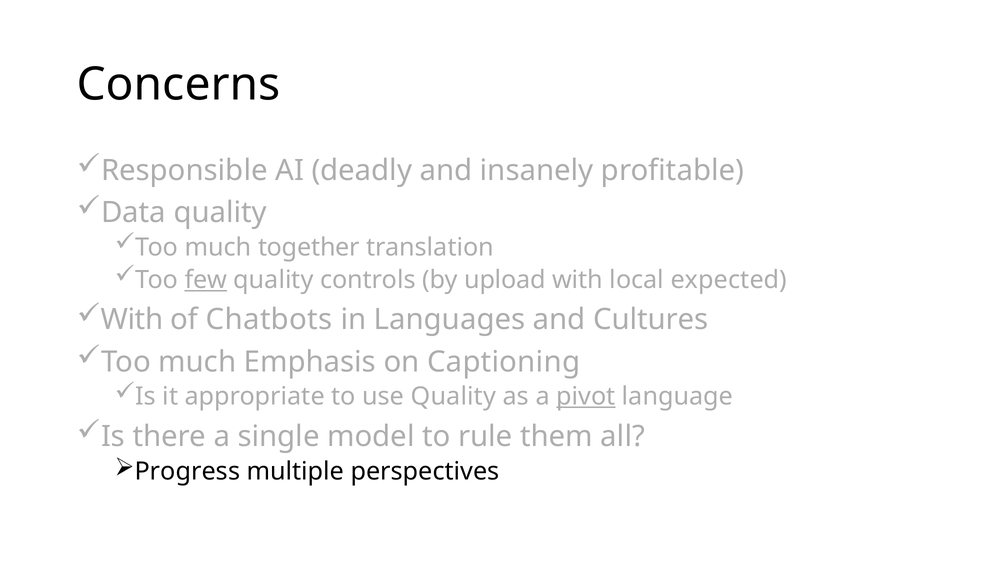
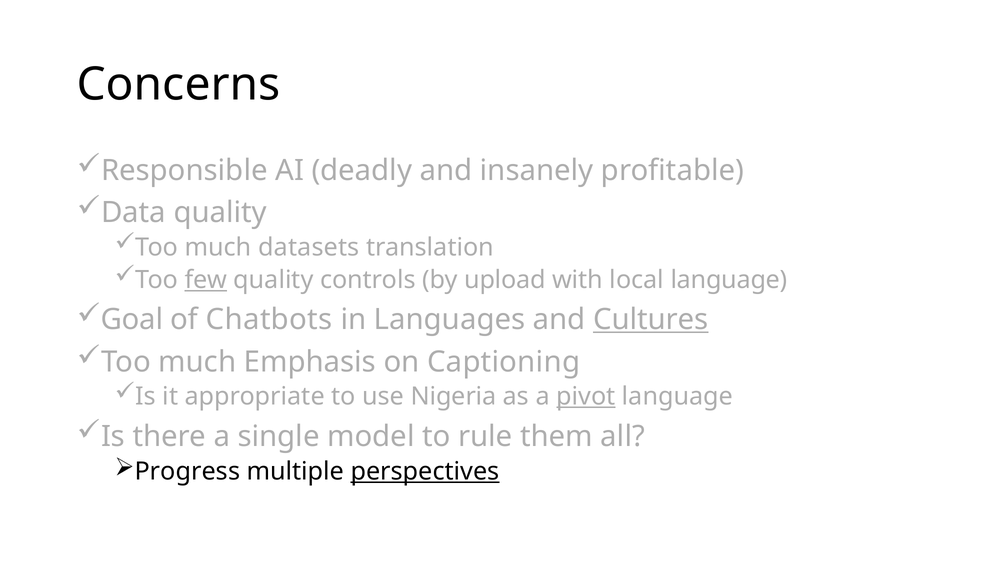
together: together -> datasets (309, 247)
local expected: expected -> language (729, 280)
With: With -> Goal (132, 320)
Cultures underline: none -> present (651, 320)
use Quality: Quality -> Nigeria (454, 397)
perspectives underline: none -> present (425, 471)
